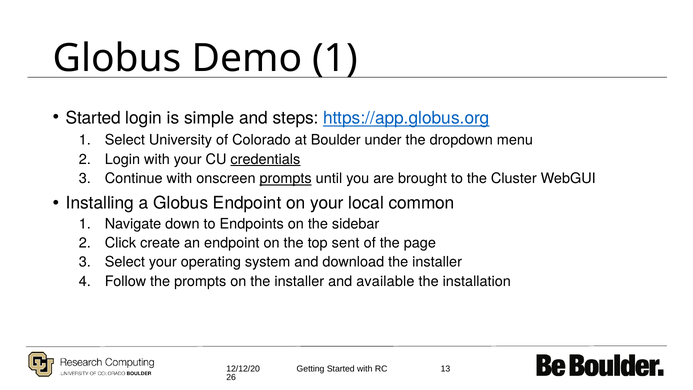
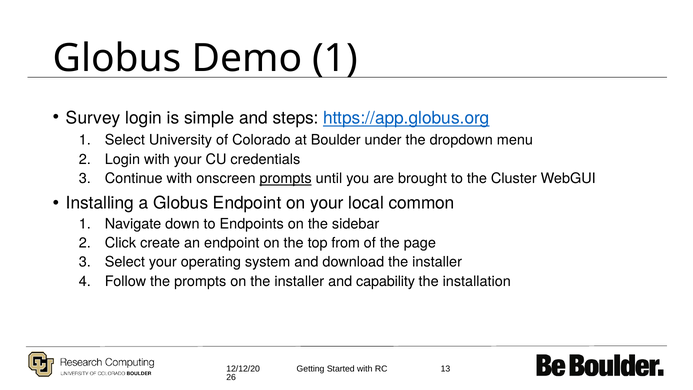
Started: Started -> Survey (93, 118)
credentials underline: present -> none (265, 159)
sent: sent -> from (346, 243)
available: available -> capability (386, 281)
